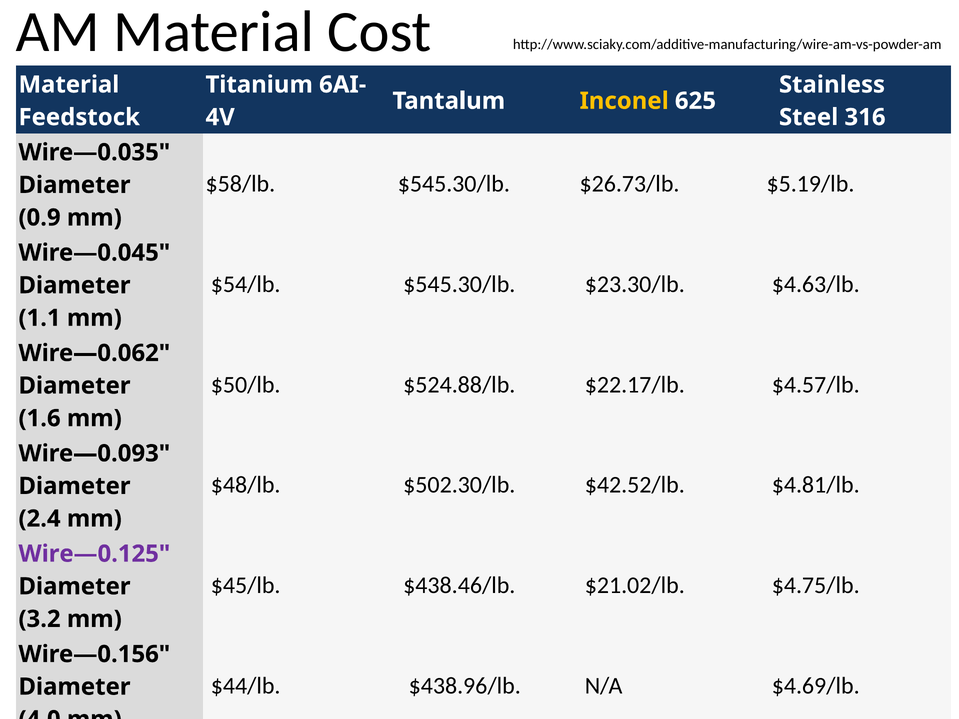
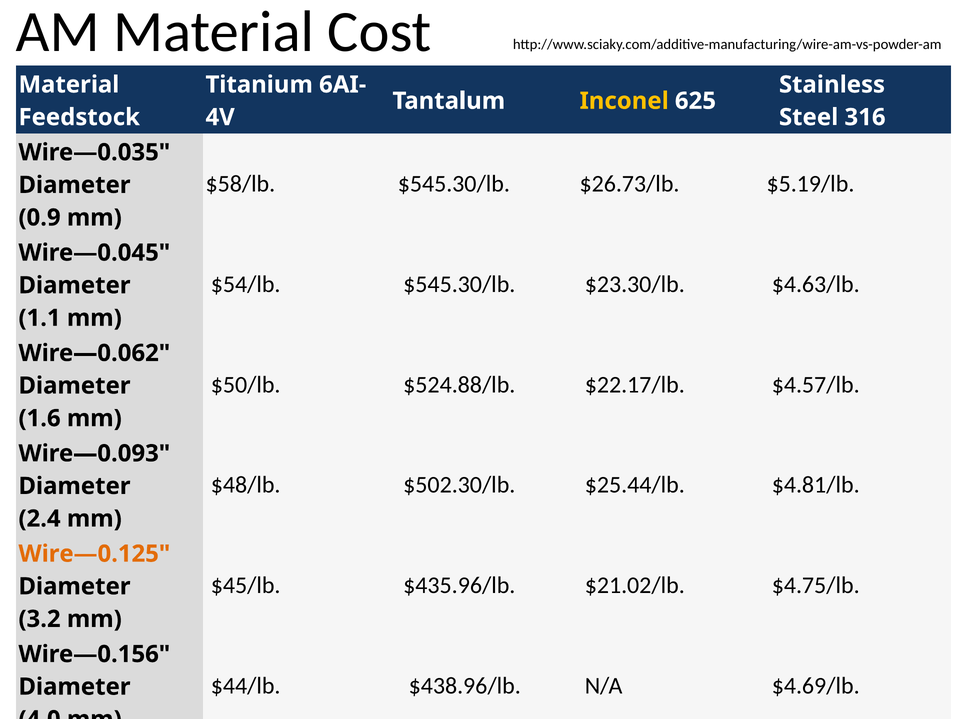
$42.52/lb: $42.52/lb -> $25.44/lb (635, 485)
Wire—0.125 colour: purple -> orange (94, 554)
$438.46/lb: $438.46/lb -> $435.96/lb (459, 586)
